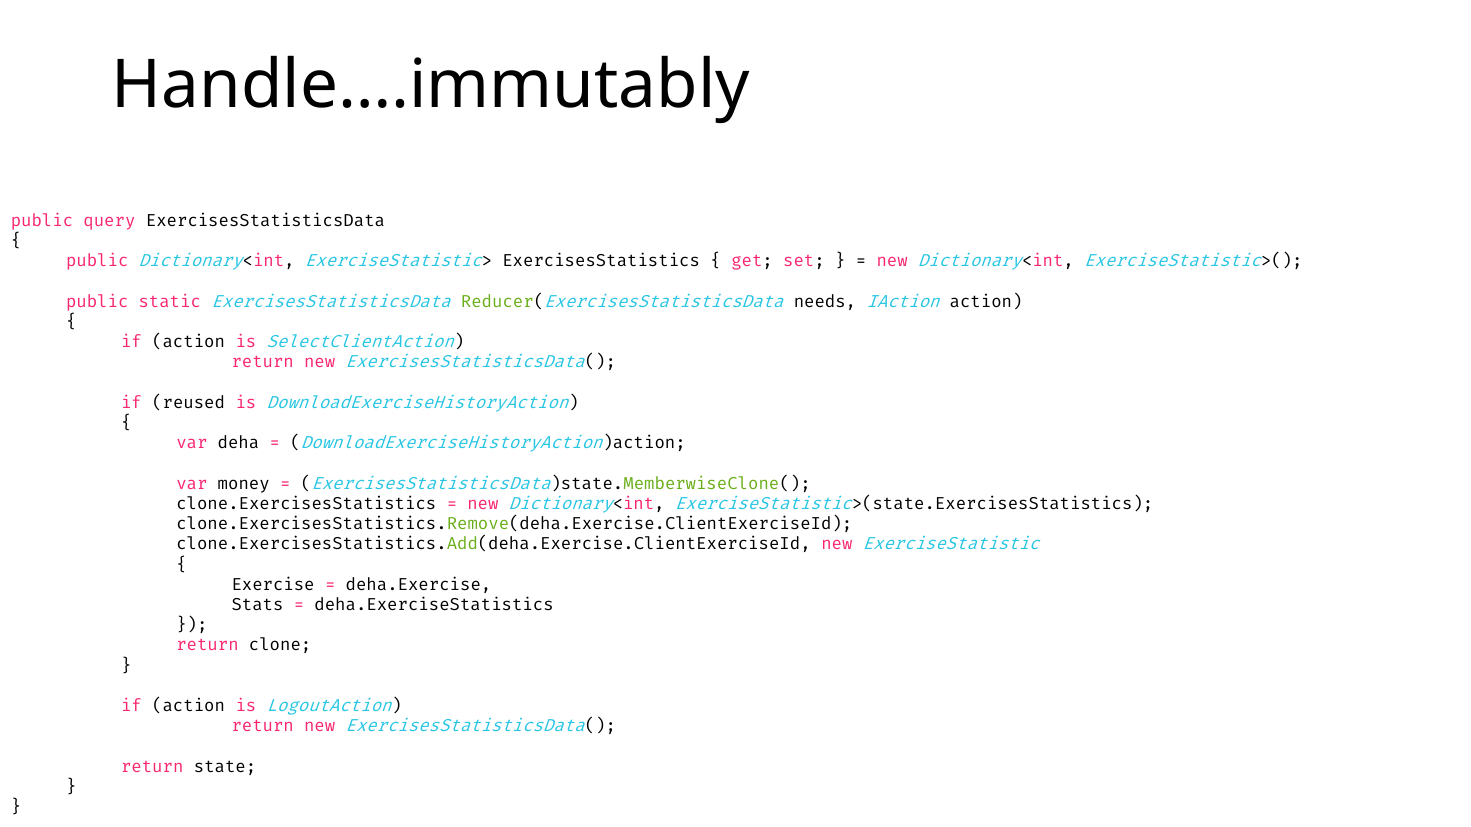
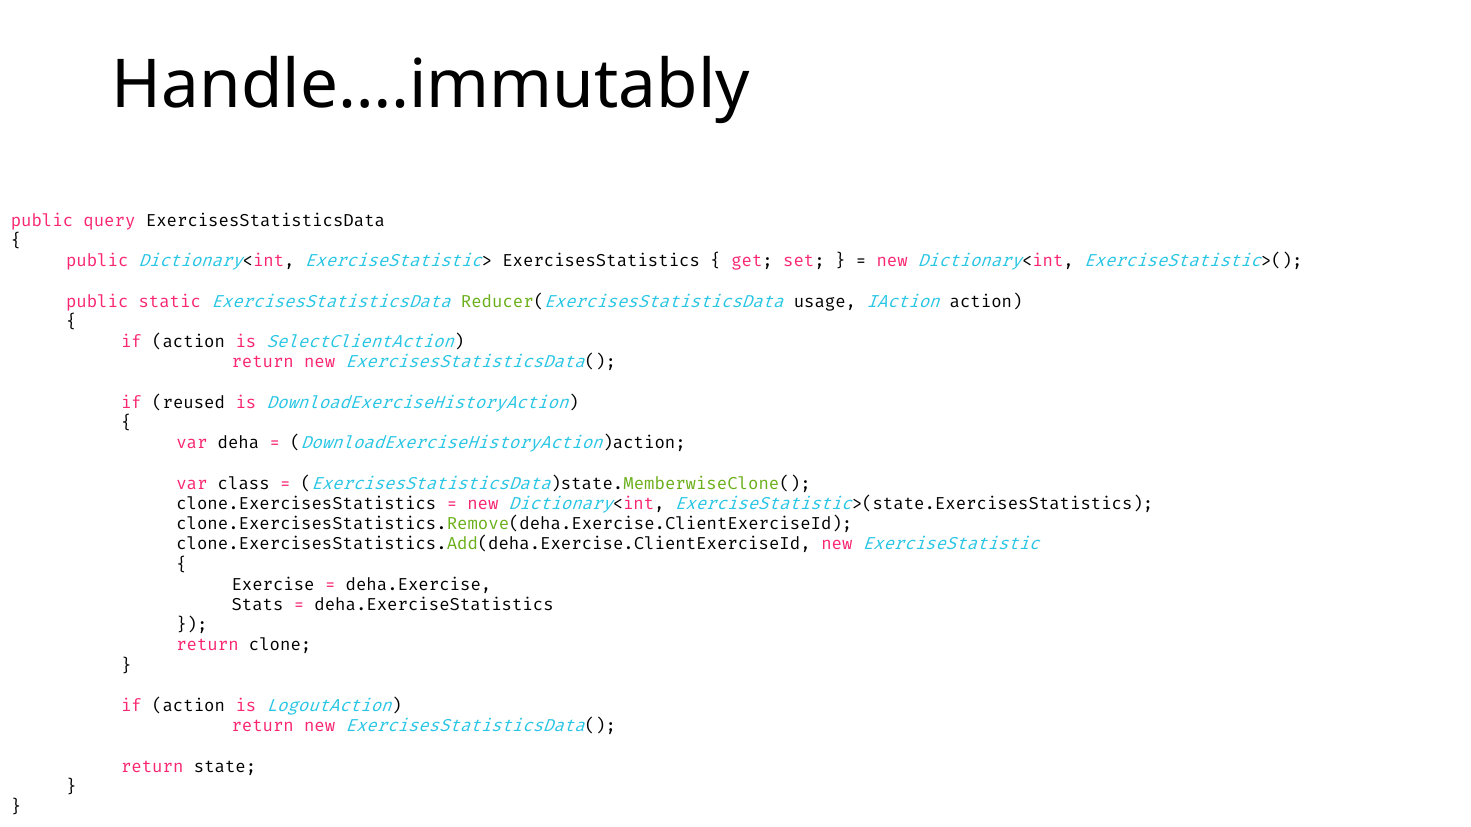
needs: needs -> usage (825, 302)
money: money -> class (244, 484)
